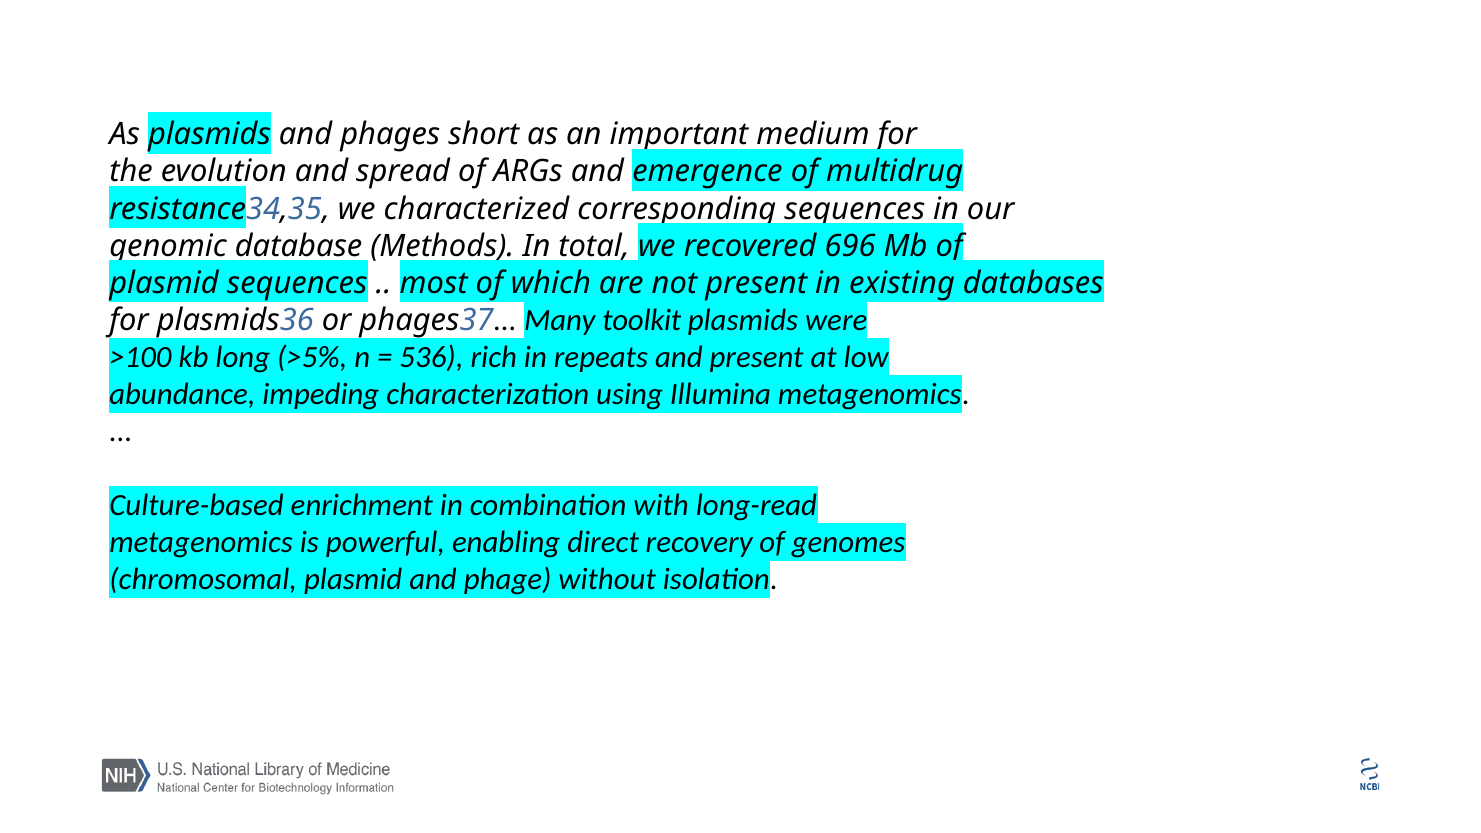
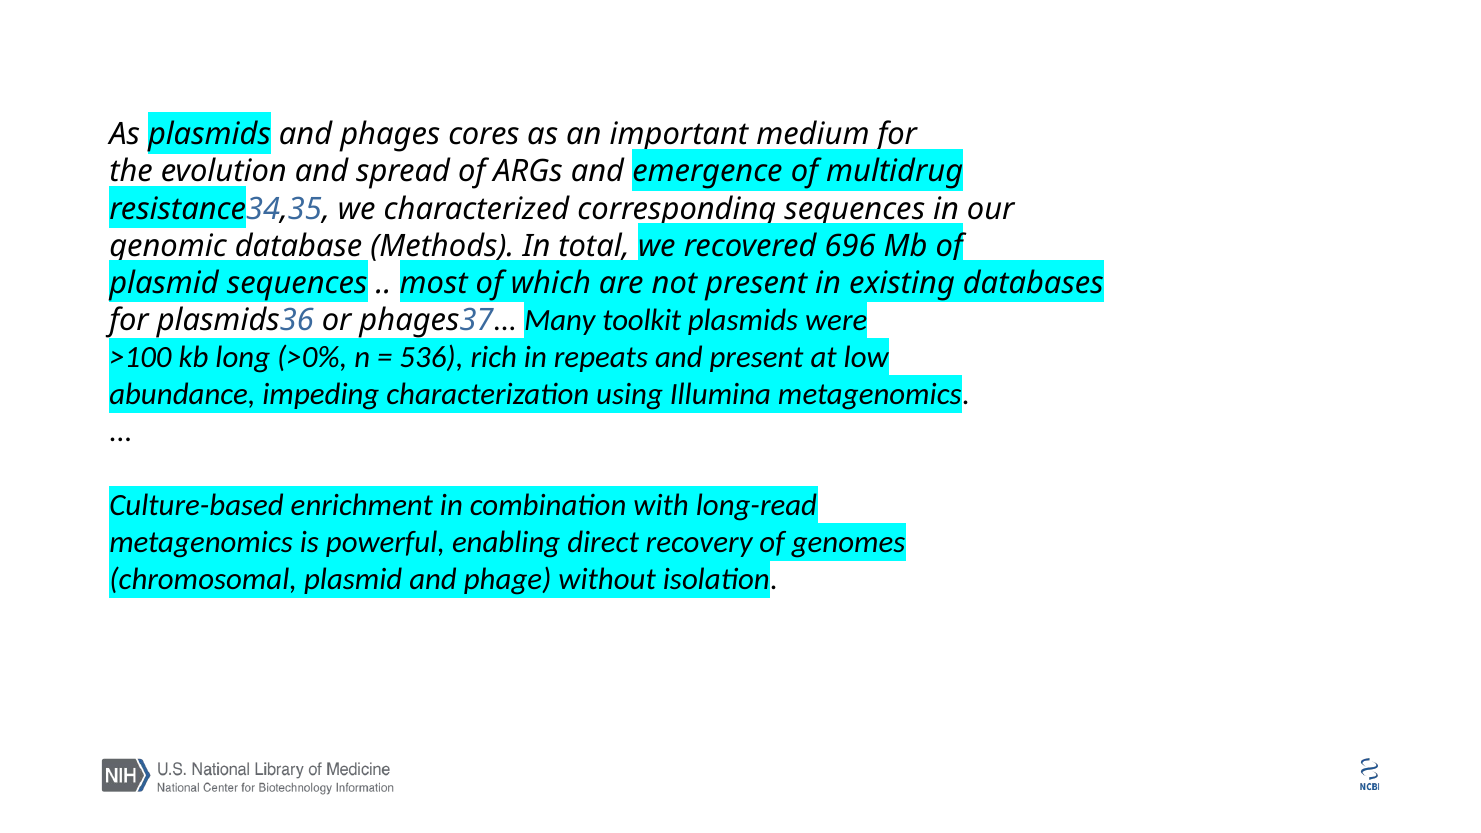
short: short -> cores (484, 135)
>5%: >5% -> >0% (312, 357)
